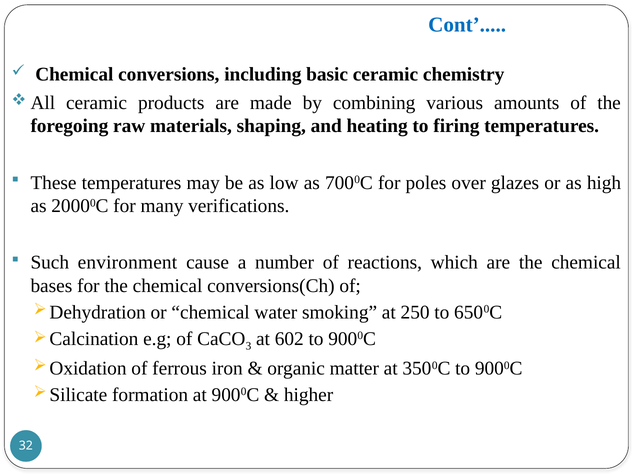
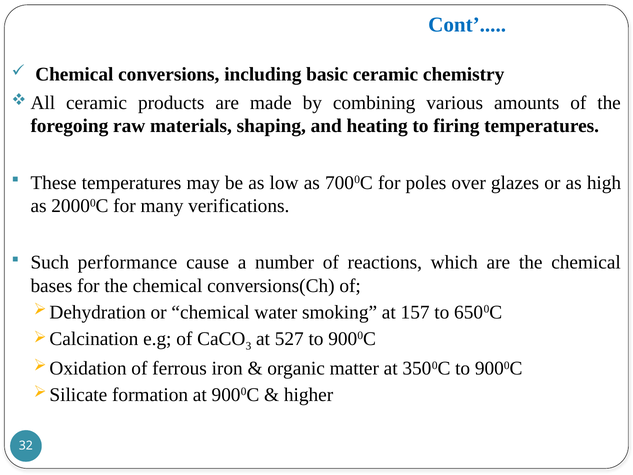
environment: environment -> performance (127, 262)
250: 250 -> 157 (415, 312)
602: 602 -> 527 (289, 339)
